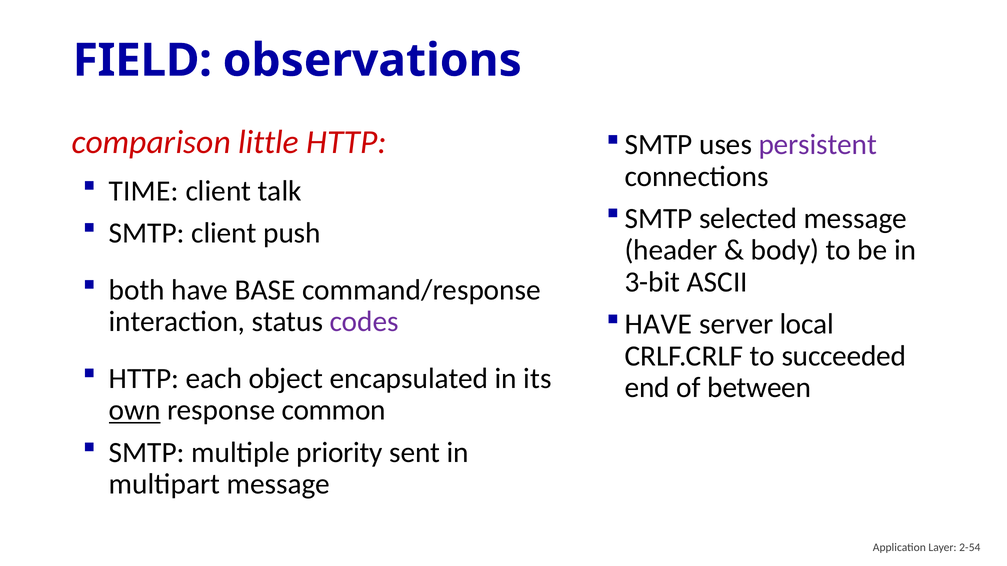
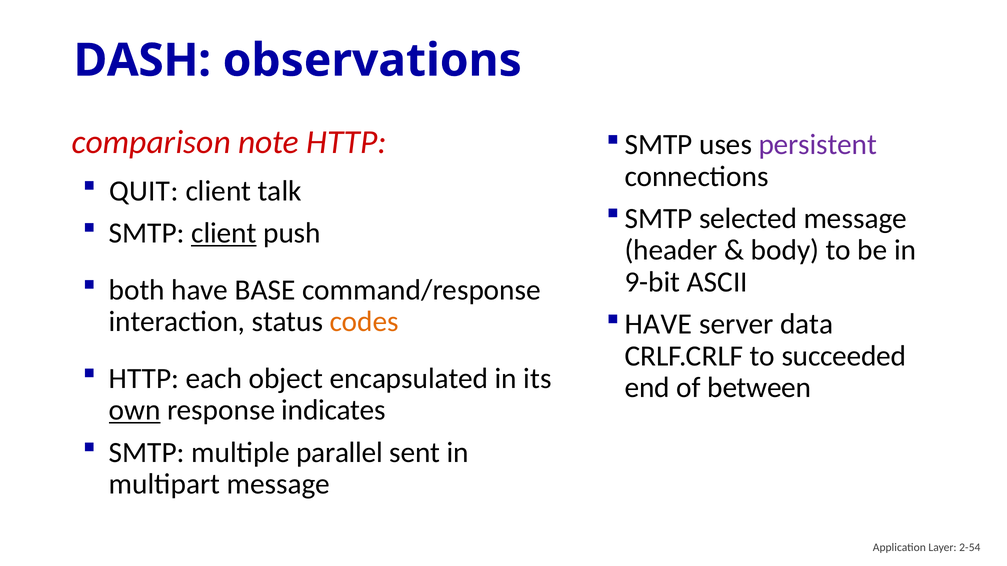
FIELD: FIELD -> DASH (142, 61)
little: little -> note (269, 142)
TIME: TIME -> QUIT (144, 191)
client underline: none -> present (224, 233)
3-bit: 3-bit -> 9-bit (652, 282)
local: local -> data (807, 324)
codes colour: purple -> orange (364, 322)
common: common -> indicates (334, 410)
priority: priority -> parallel (340, 453)
